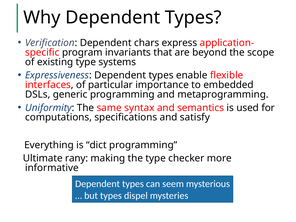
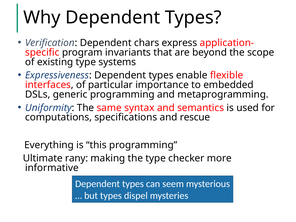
satisfy: satisfy -> rescue (195, 117)
dict: dict -> this (96, 145)
